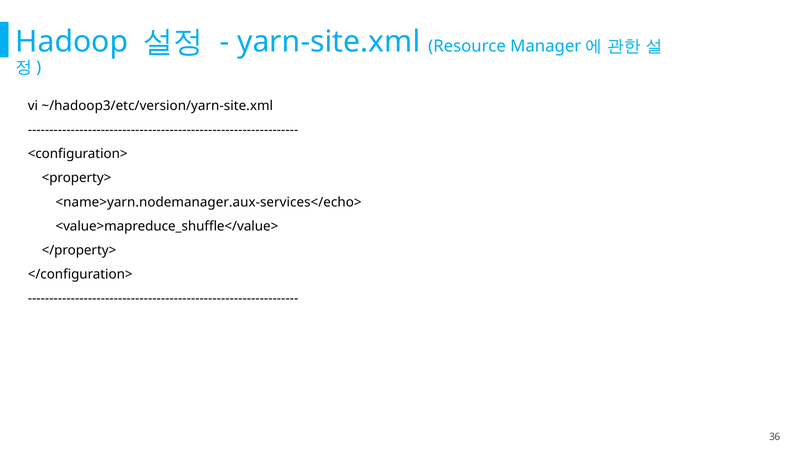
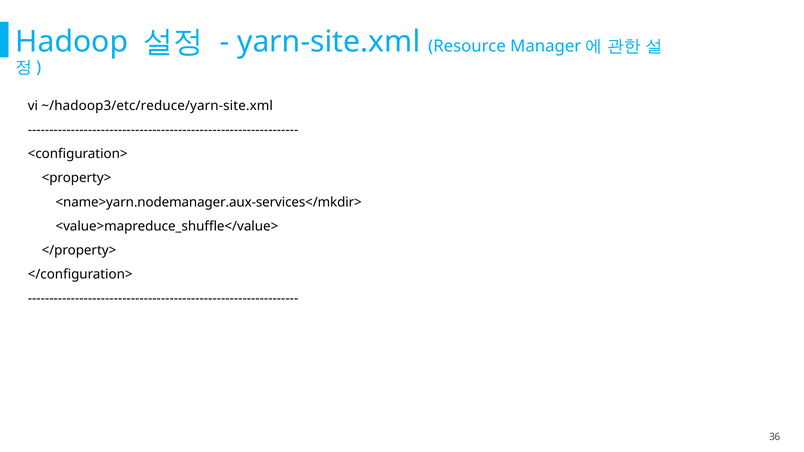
~/hadoop3/etc/version/yarn-site.xml: ~/hadoop3/etc/version/yarn-site.xml -> ~/hadoop3/etc/reduce/yarn-site.xml (157, 106)
<name>yarn.nodemanager.aux-services</echo>: <name>yarn.nodemanager.aux-services</echo> -> <name>yarn.nodemanager.aux-services</mkdir> (209, 202)
